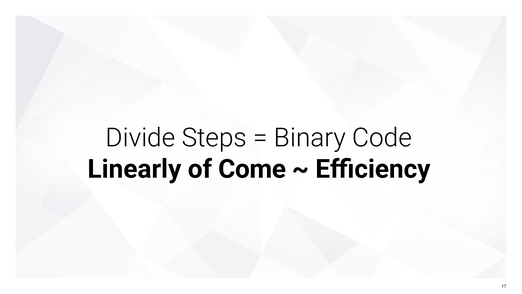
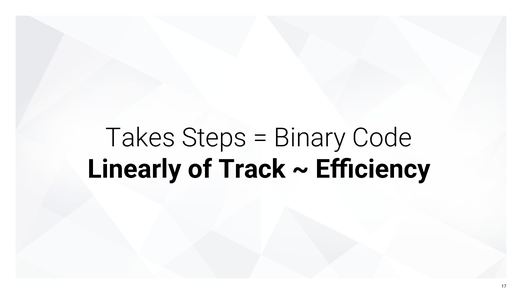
Divide: Divide -> Takes (140, 138)
Come: Come -> Track (252, 169)
